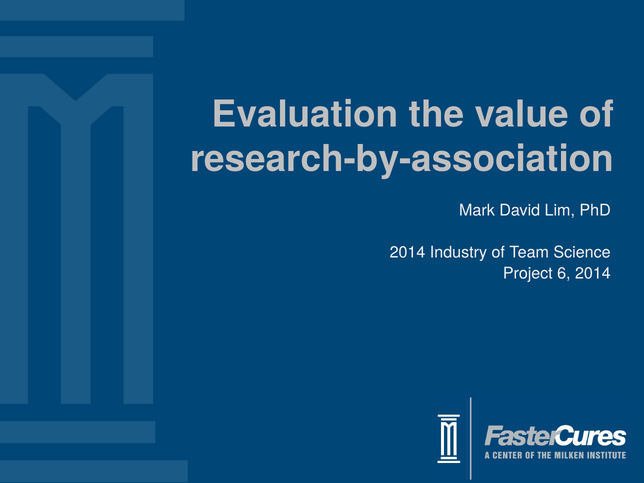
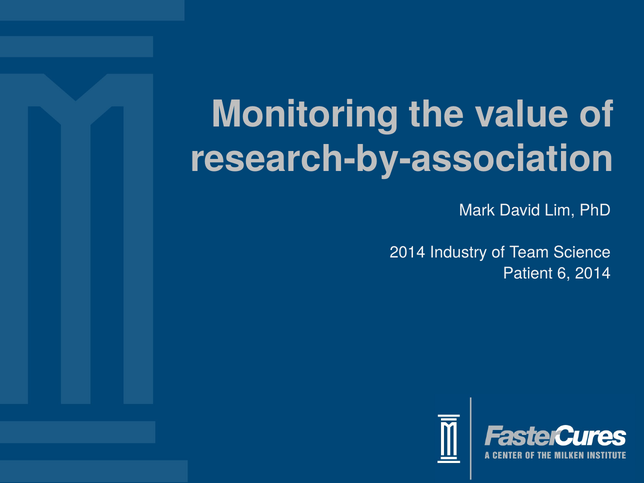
Evaluation: Evaluation -> Monitoring (305, 114)
Project: Project -> Patient (528, 273)
